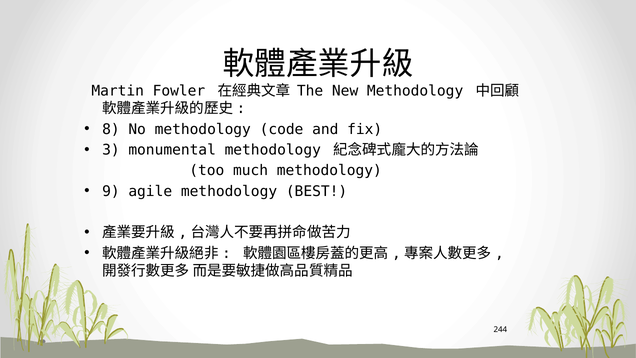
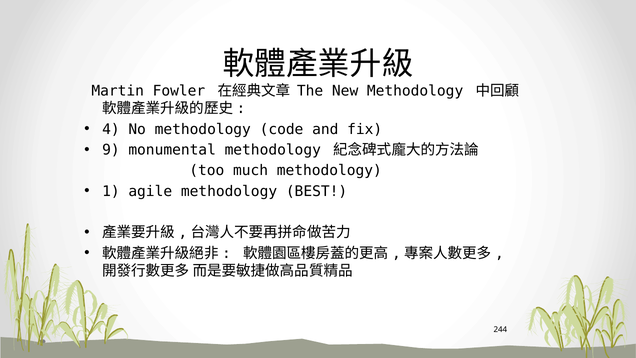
8: 8 -> 4 (111, 129)
3: 3 -> 9 (111, 150)
9: 9 -> 1 (111, 191)
